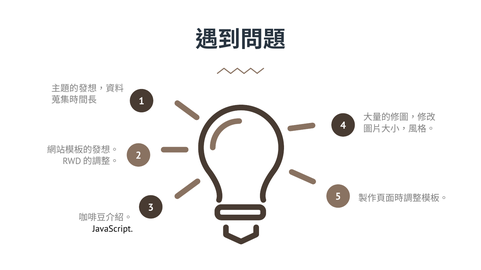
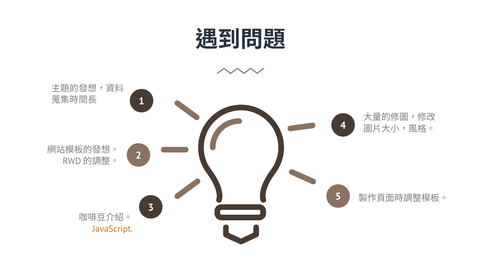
JavaScript colour: black -> orange (113, 229)
